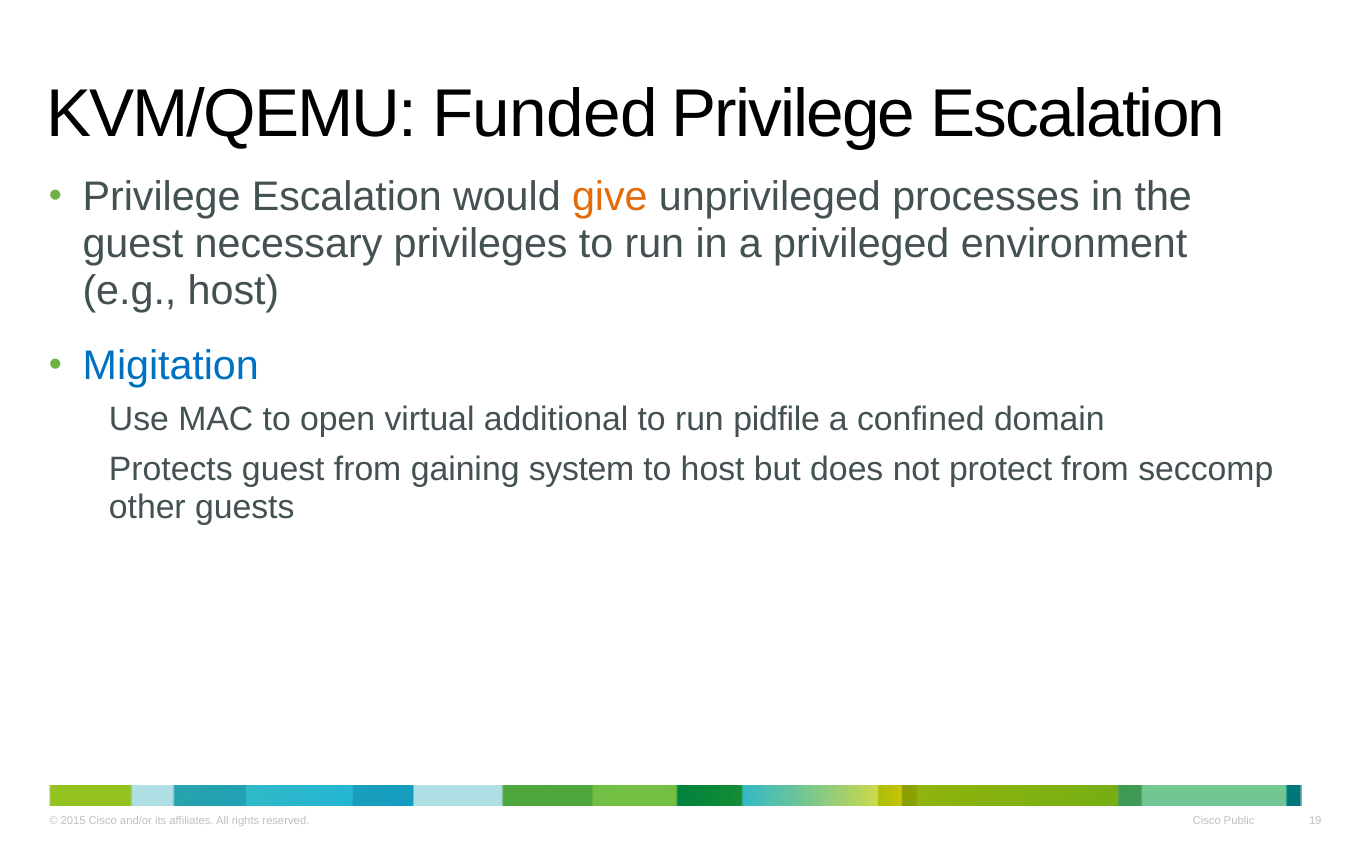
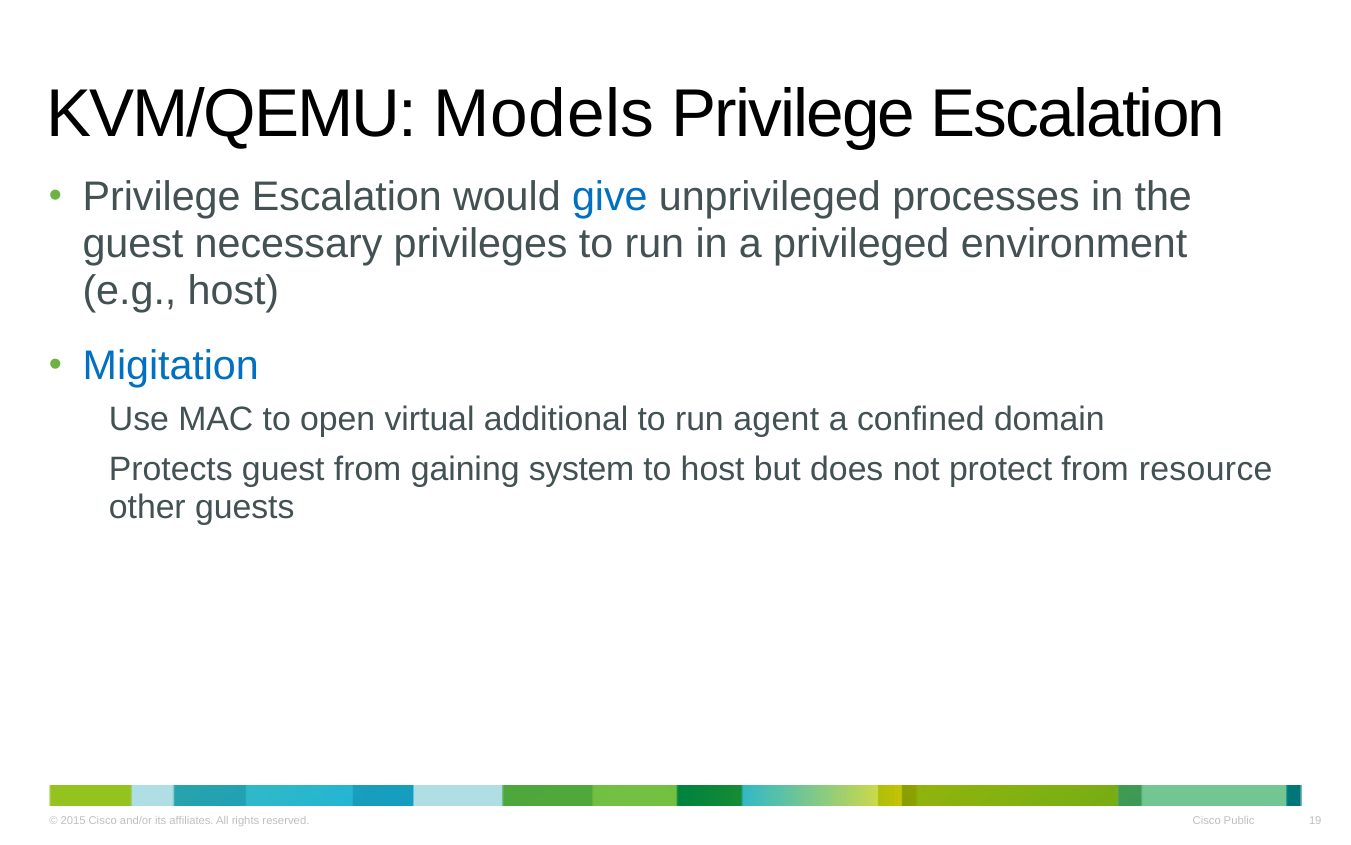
Funded: Funded -> Models (544, 114)
give colour: orange -> blue (610, 196)
pidfile: pidfile -> agent (776, 419)
seccomp: seccomp -> resource (1206, 469)
